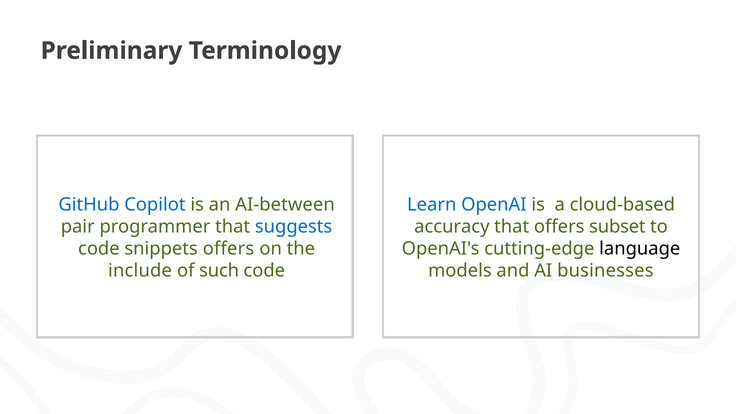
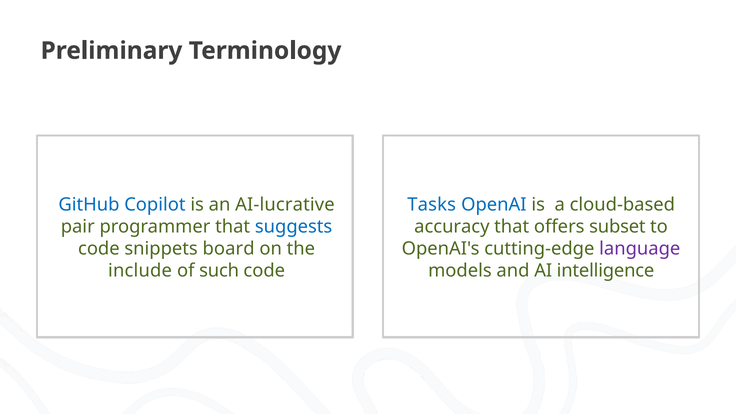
AI-between: AI-between -> AI-lucrative (285, 205)
Learn: Learn -> Tasks (432, 205)
snippets offers: offers -> board (229, 249)
language colour: black -> purple (640, 249)
businesses: businesses -> intelligence (606, 271)
